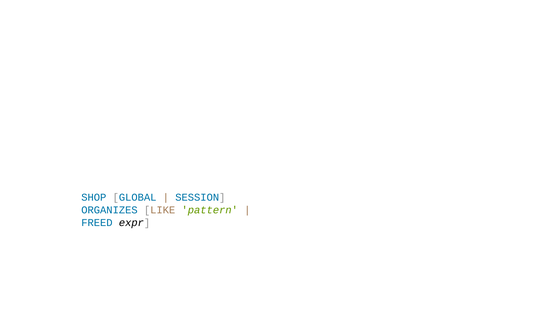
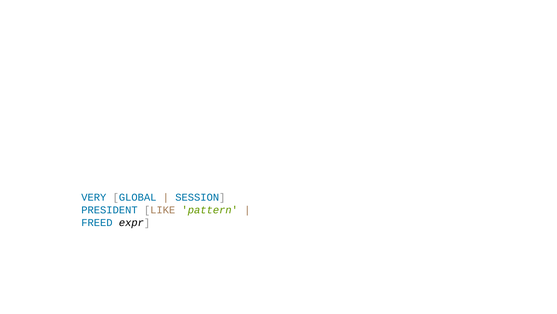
SHOP: SHOP -> VERY (94, 197)
ORGANIZES: ORGANIZES -> PRESIDENT (109, 210)
